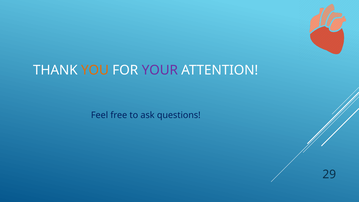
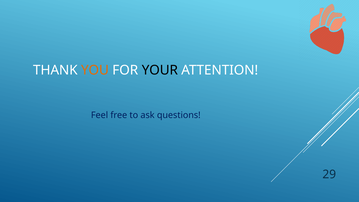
YOUR colour: purple -> black (160, 70)
